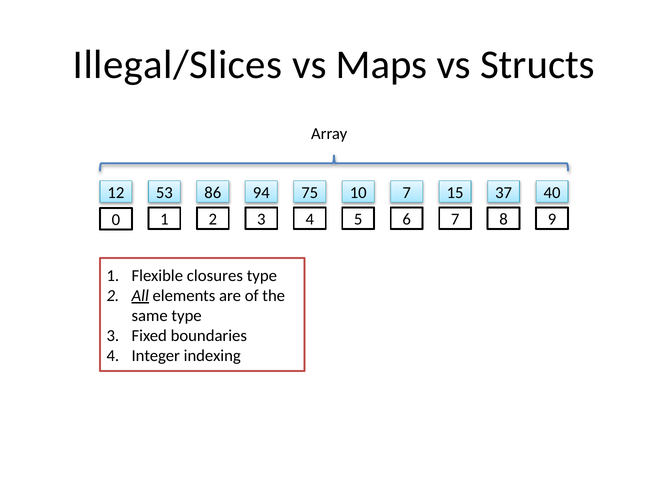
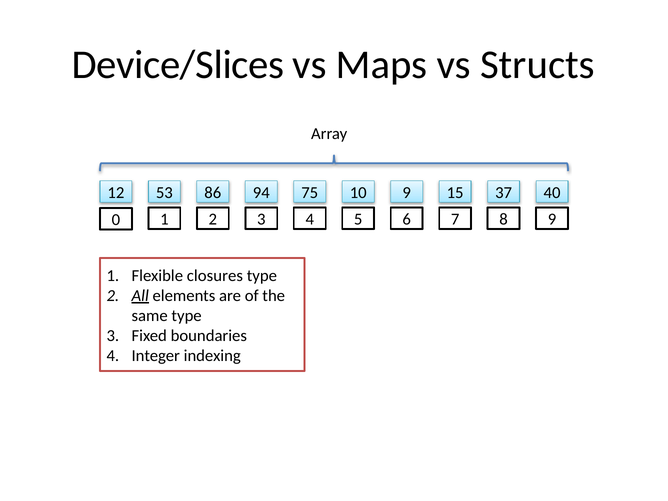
Illegal/Slices: Illegal/Slices -> Device/Slices (178, 65)
10 7: 7 -> 9 (407, 193)
